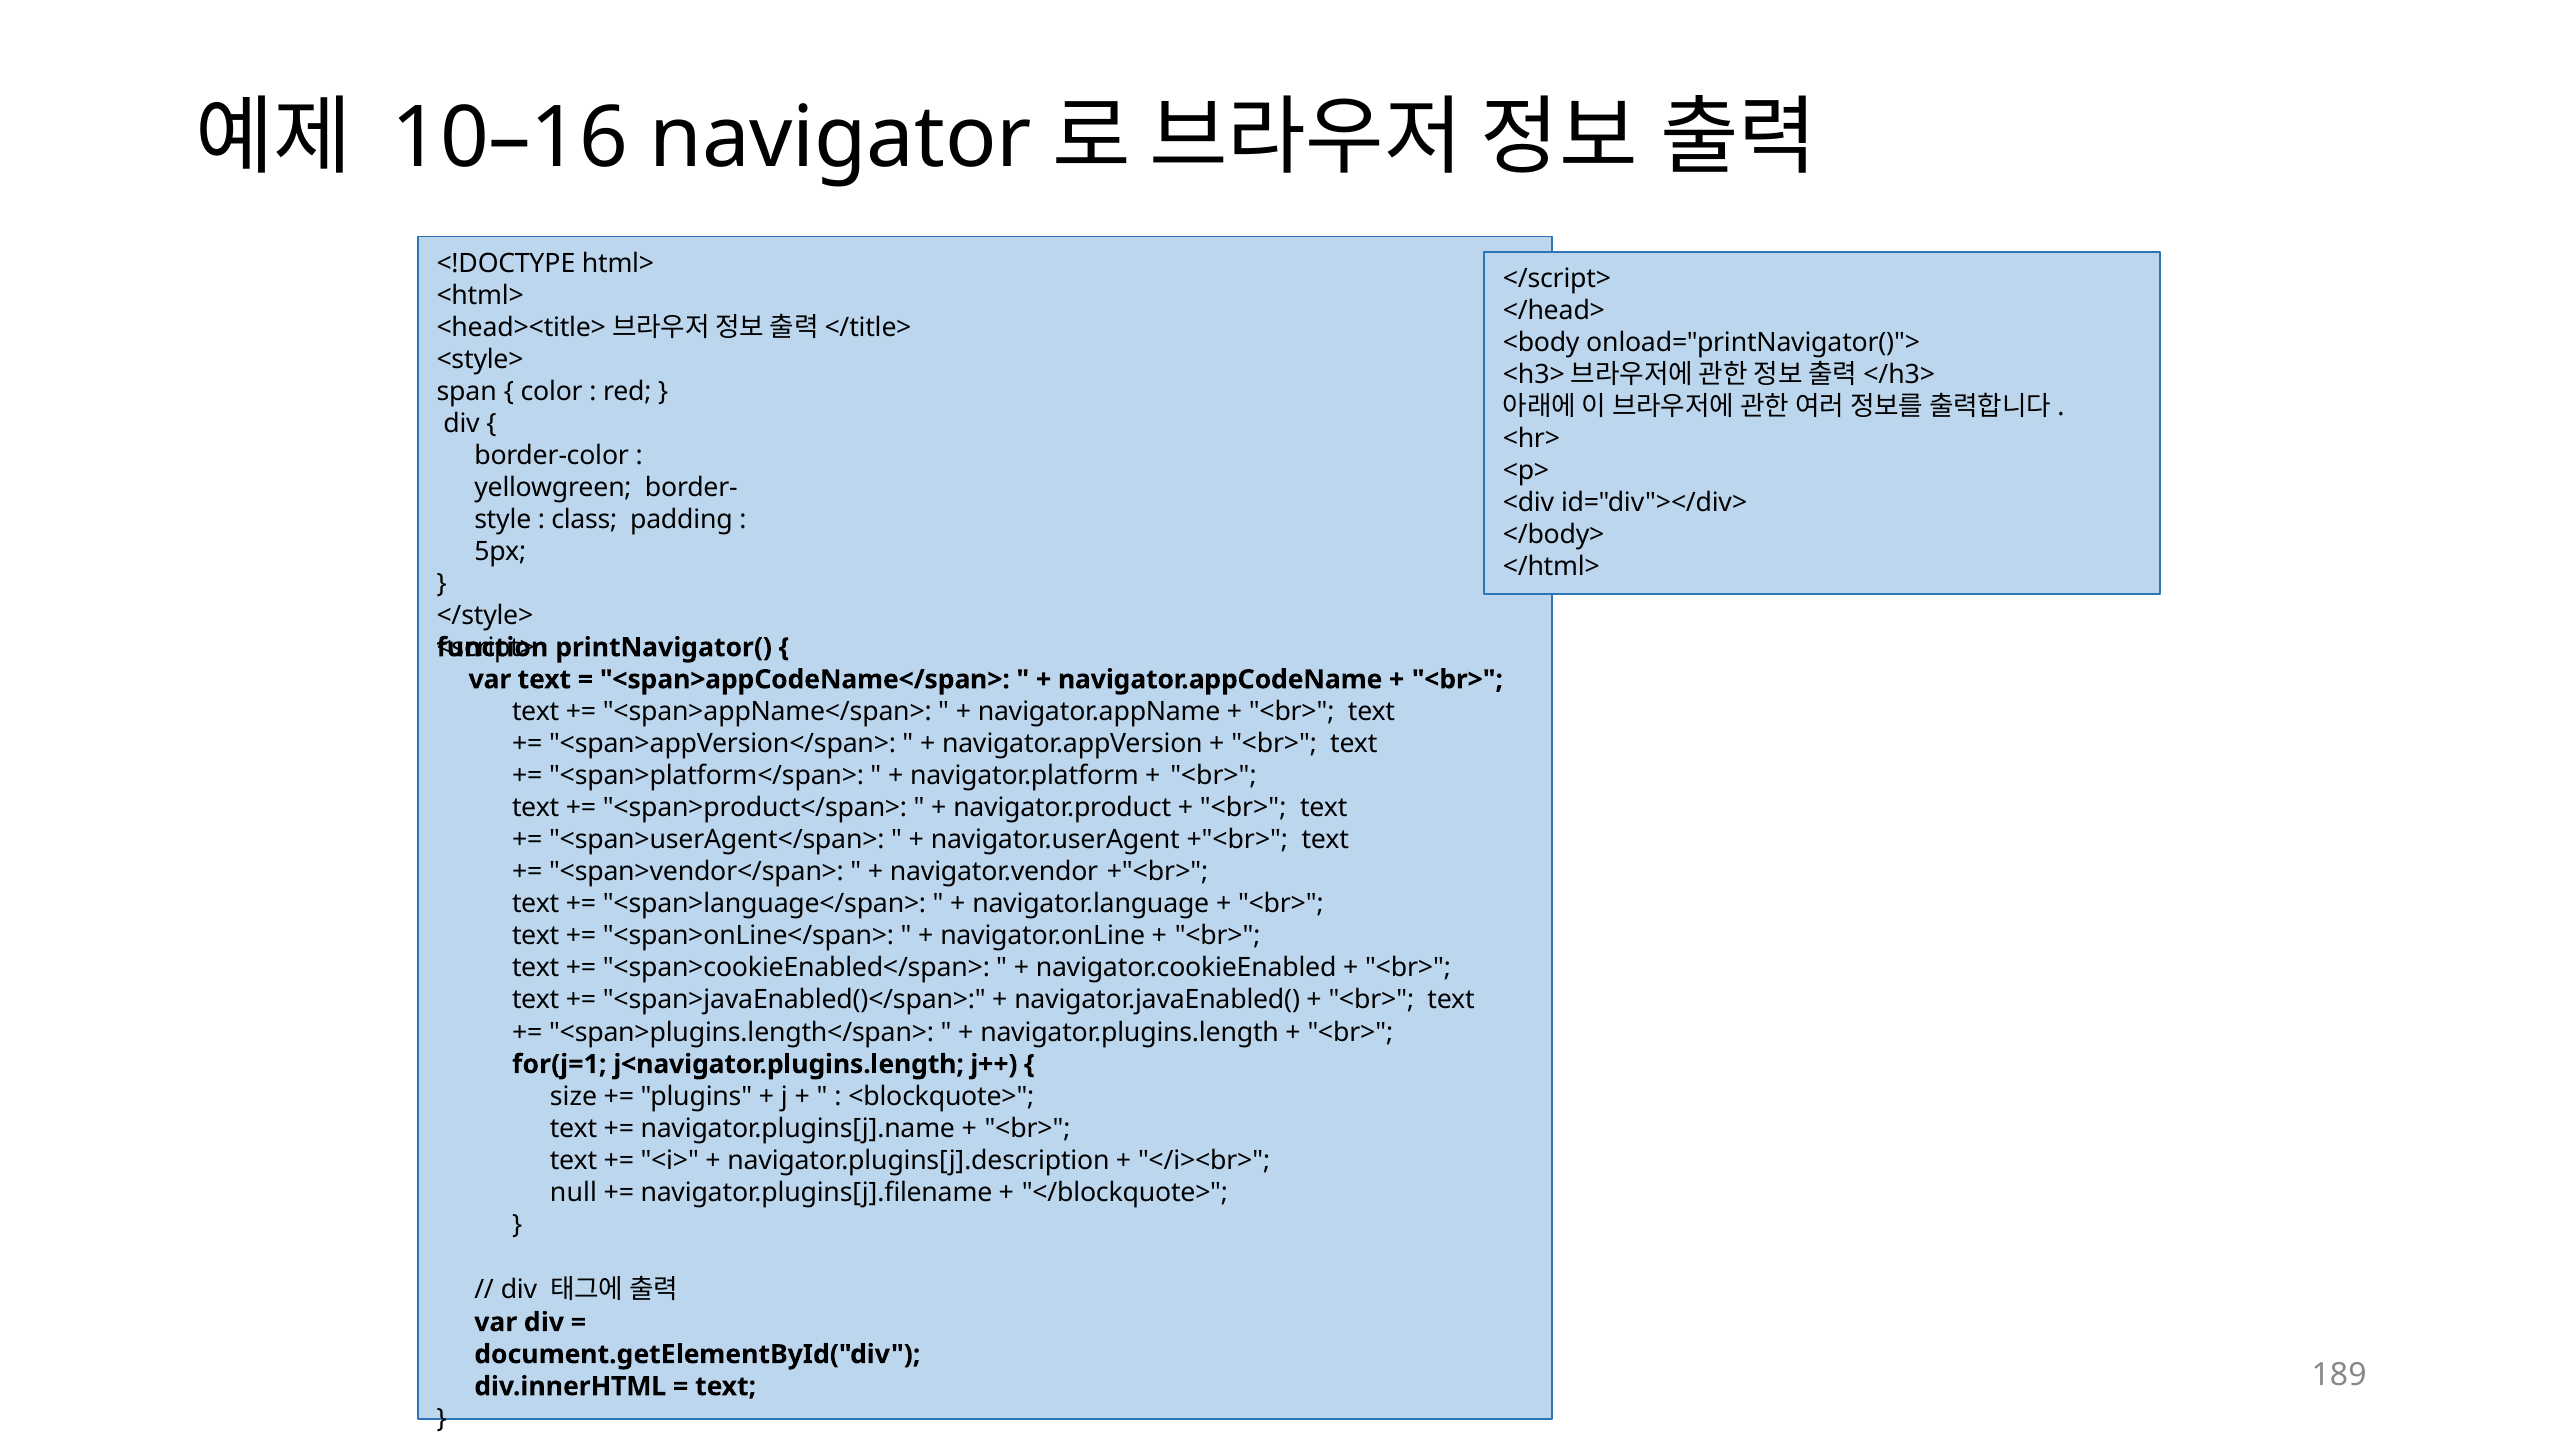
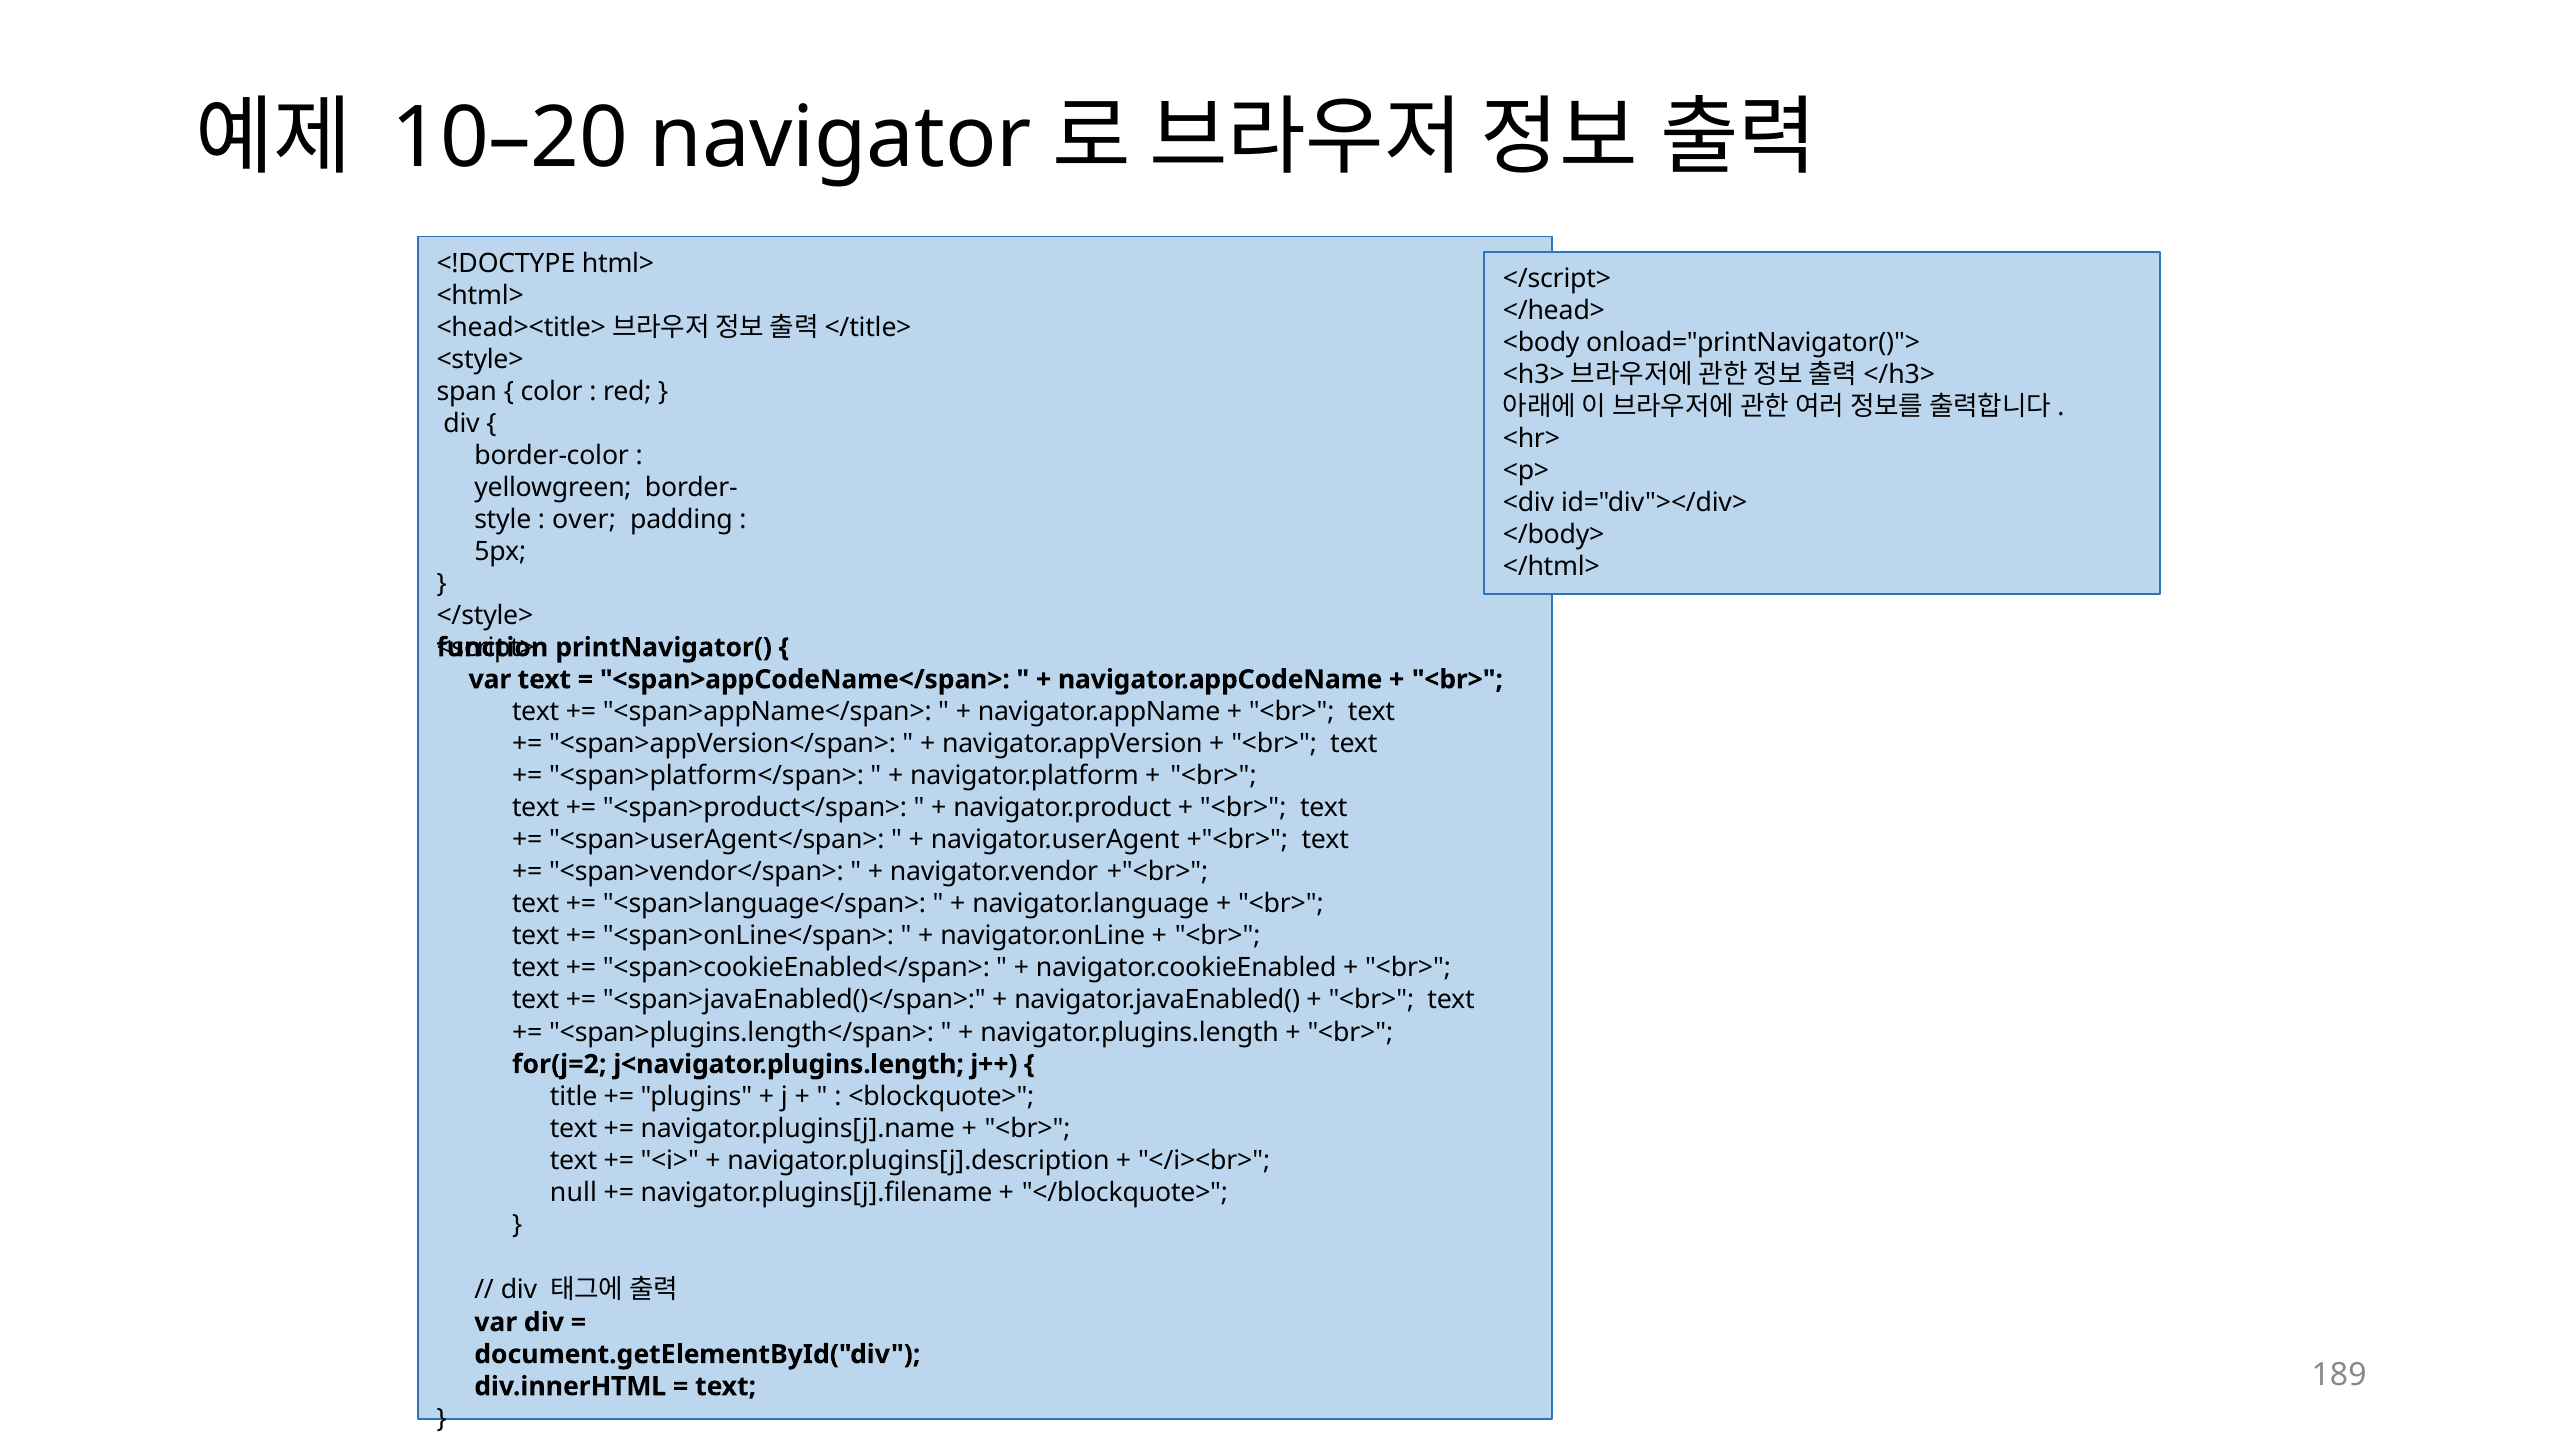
10–16: 10–16 -> 10–20 (510, 139)
class: class -> over (584, 520)
for(j=1: for(j=1 -> for(j=2 (559, 1064)
size: size -> title (574, 1096)
